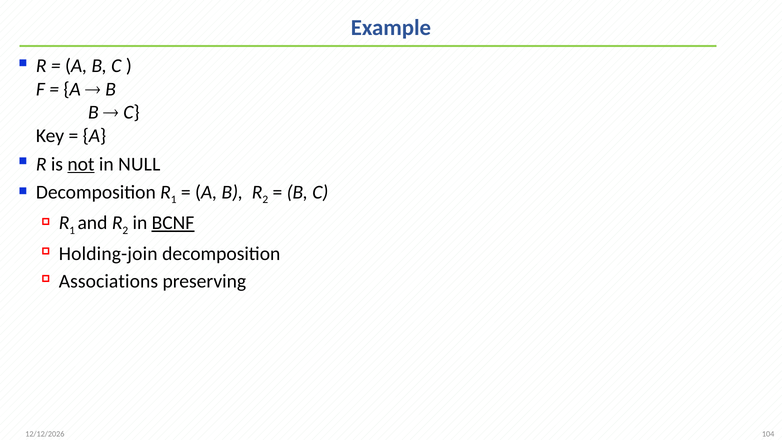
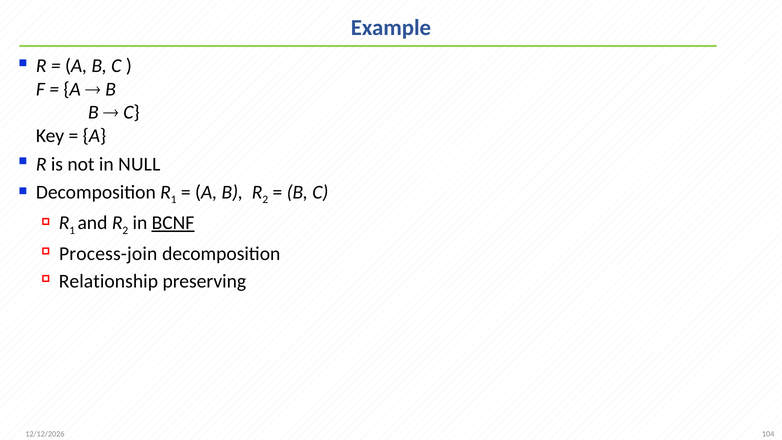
not underline: present -> none (81, 164)
Holding-join: Holding-join -> Process-join (108, 254)
Associations: Associations -> Relationship (108, 281)
